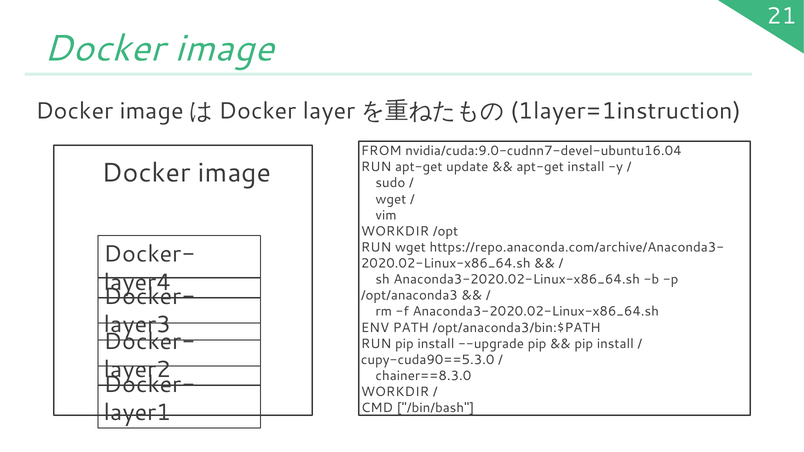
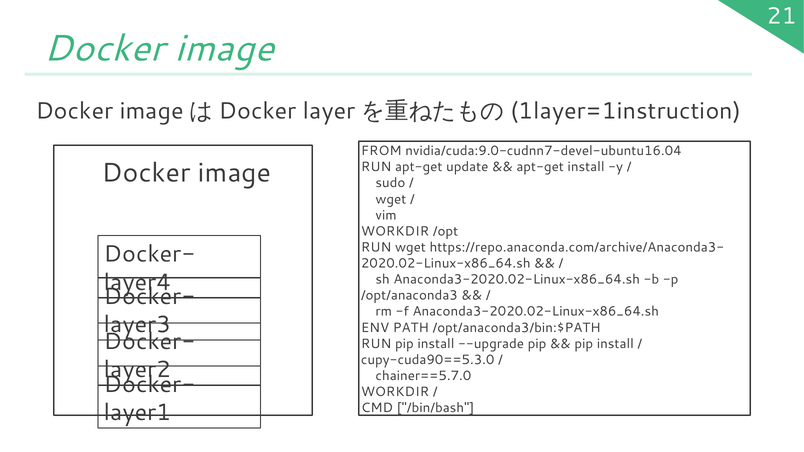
chainer==8.3.0: chainer==8.3.0 -> chainer==5.7.0 (423, 376)
